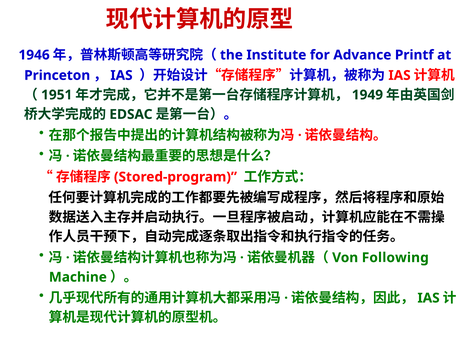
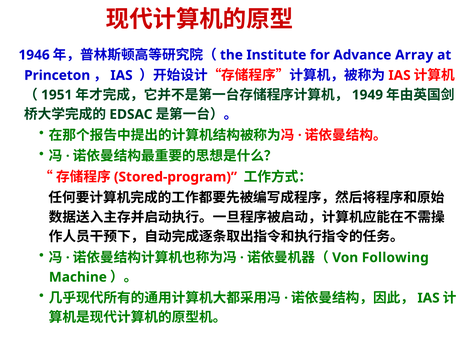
Printf: Printf -> Array (414, 55)
